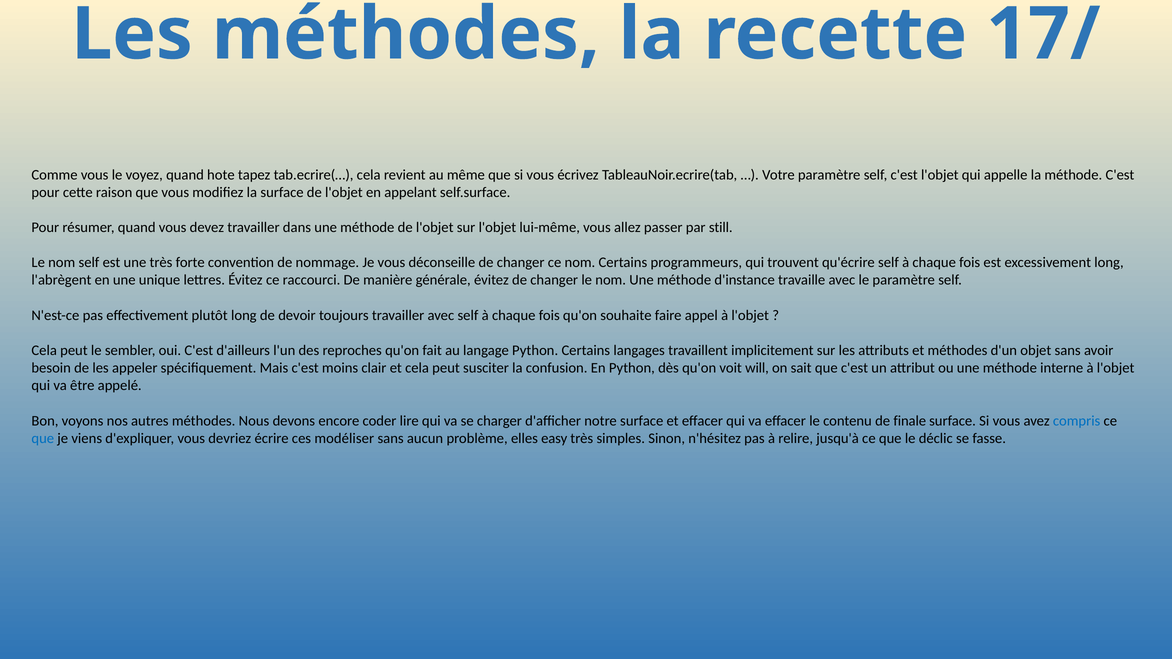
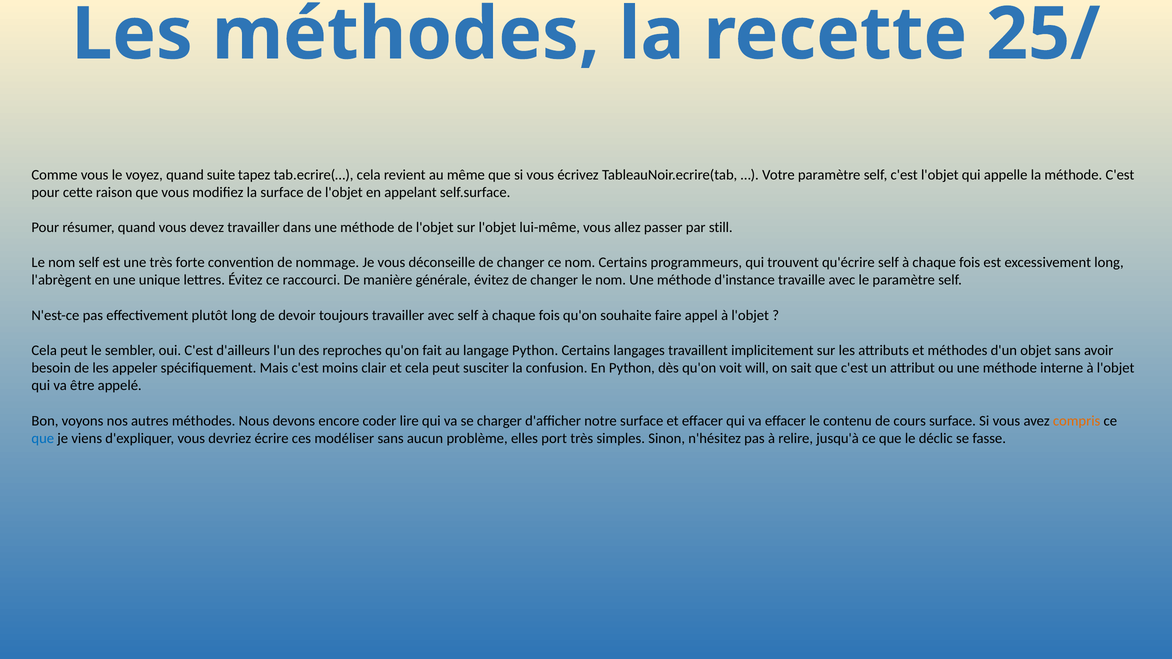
17/: 17/ -> 25/ (1043, 34)
hote: hote -> suite (221, 175)
finale: finale -> cours (910, 421)
compris colour: blue -> orange (1077, 421)
easy: easy -> port (554, 438)
